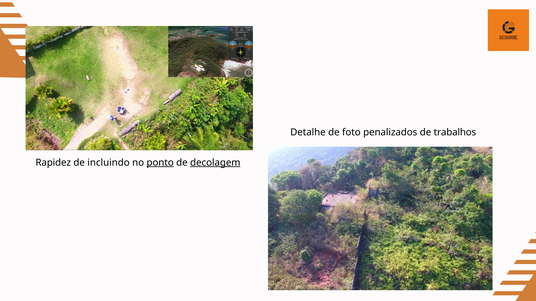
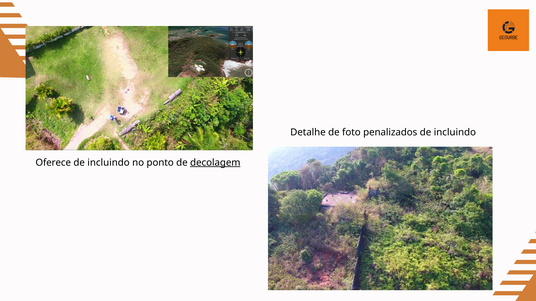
trabalhos: trabalhos -> incluindo (455, 132)
Rapidez: Rapidez -> Oferece (53, 163)
ponto underline: present -> none (160, 163)
